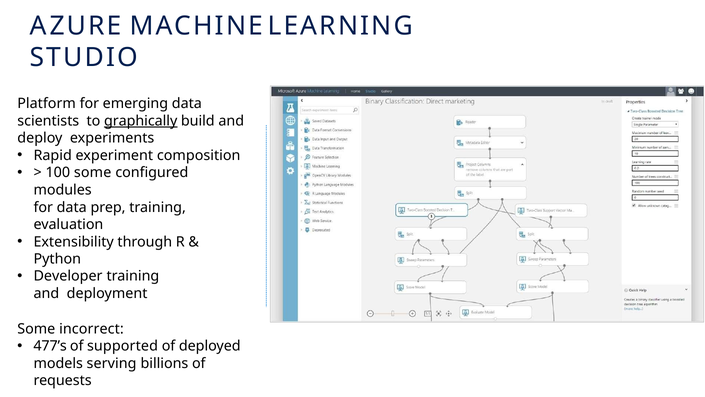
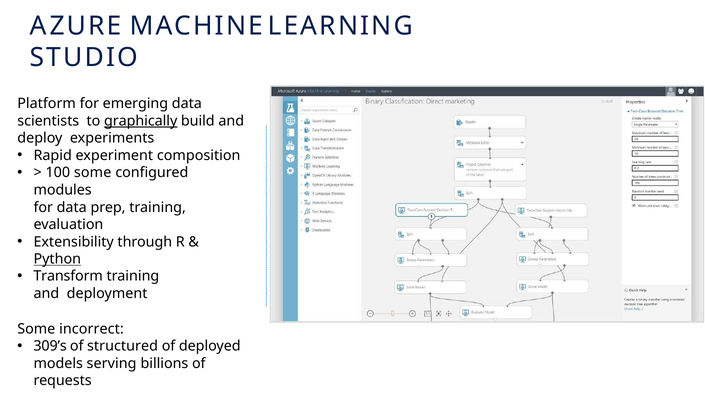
Python underline: none -> present (57, 259)
Developer: Developer -> Transform (68, 276)
477’s: 477’s -> 309’s (50, 346)
supported: supported -> structured (123, 346)
